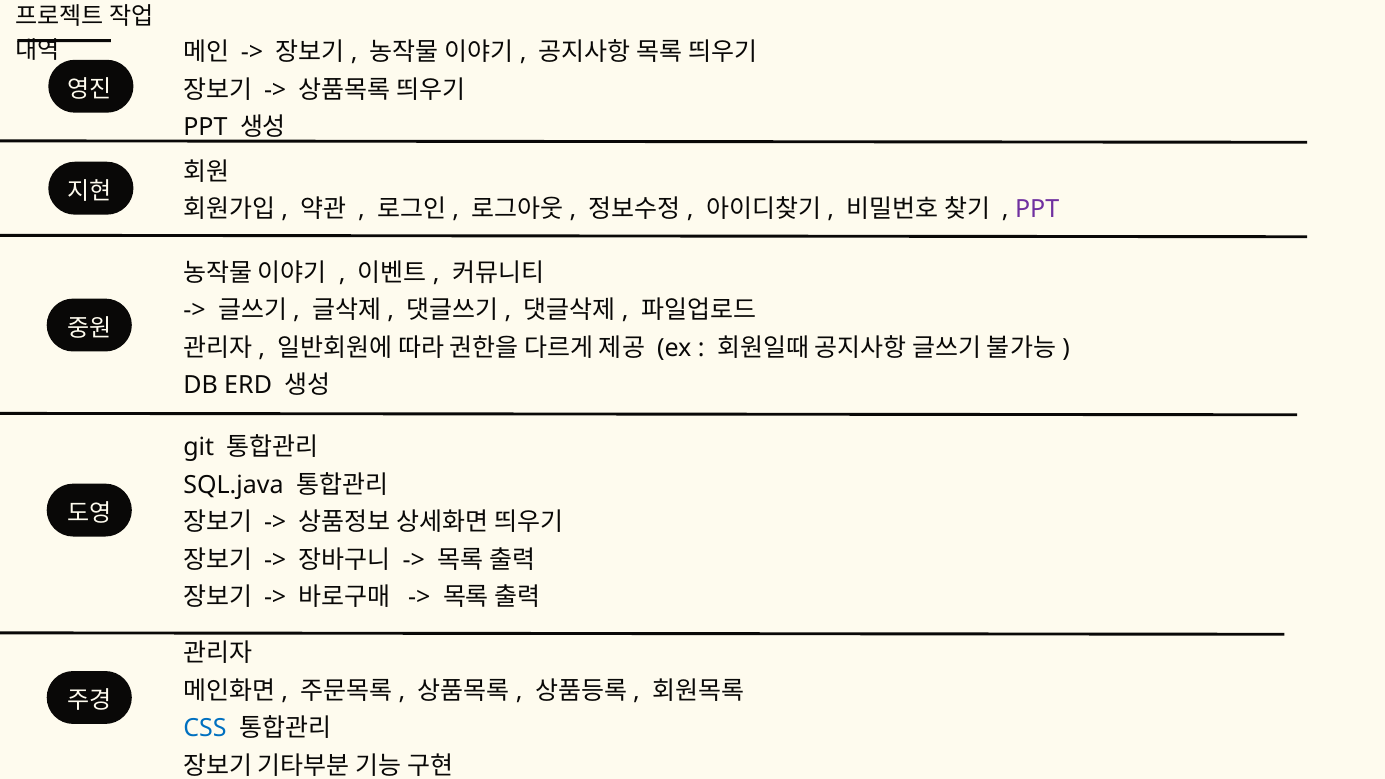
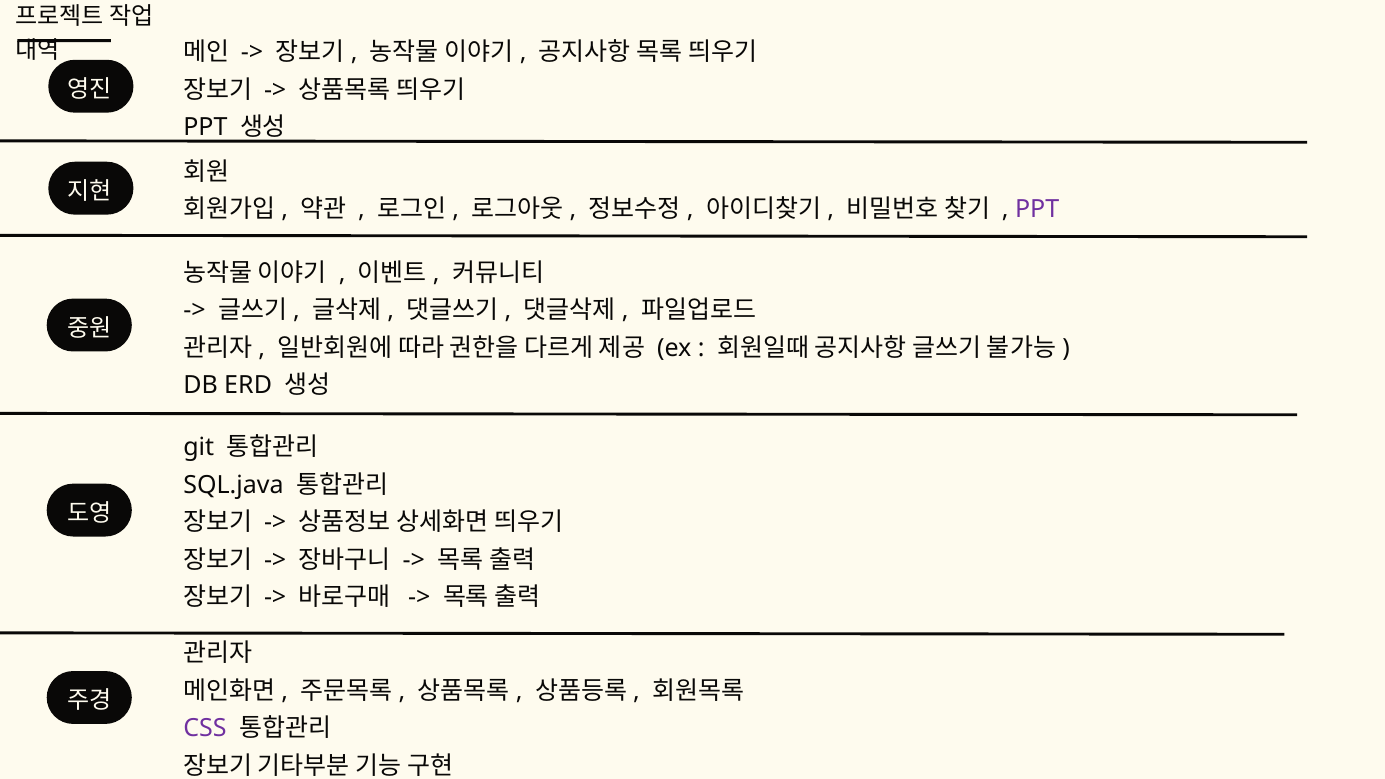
CSS colour: blue -> purple (205, 729)
